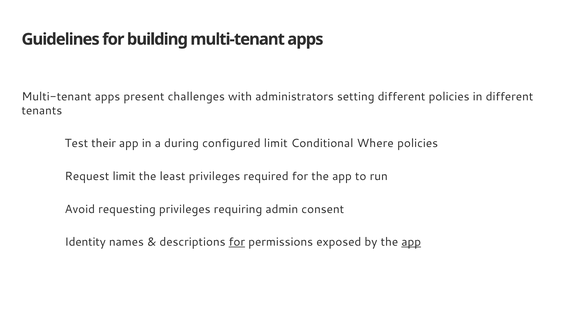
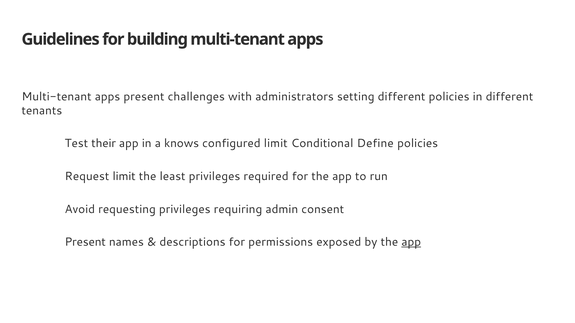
during: during -> knows (182, 144)
Where: Where -> Define (375, 144)
Identity: Identity -> Present (85, 242)
for underline: present -> none (237, 242)
